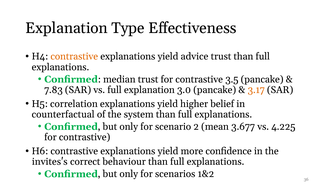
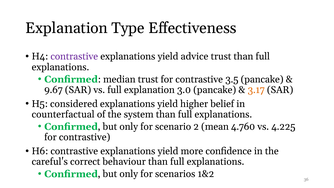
contrastive colour: orange -> purple (74, 56)
7.83: 7.83 -> 9.67 (53, 90)
correlation: correlation -> considered (74, 104)
3.677: 3.677 -> 4.760 (243, 127)
invites's: invites's -> careful's (50, 162)
